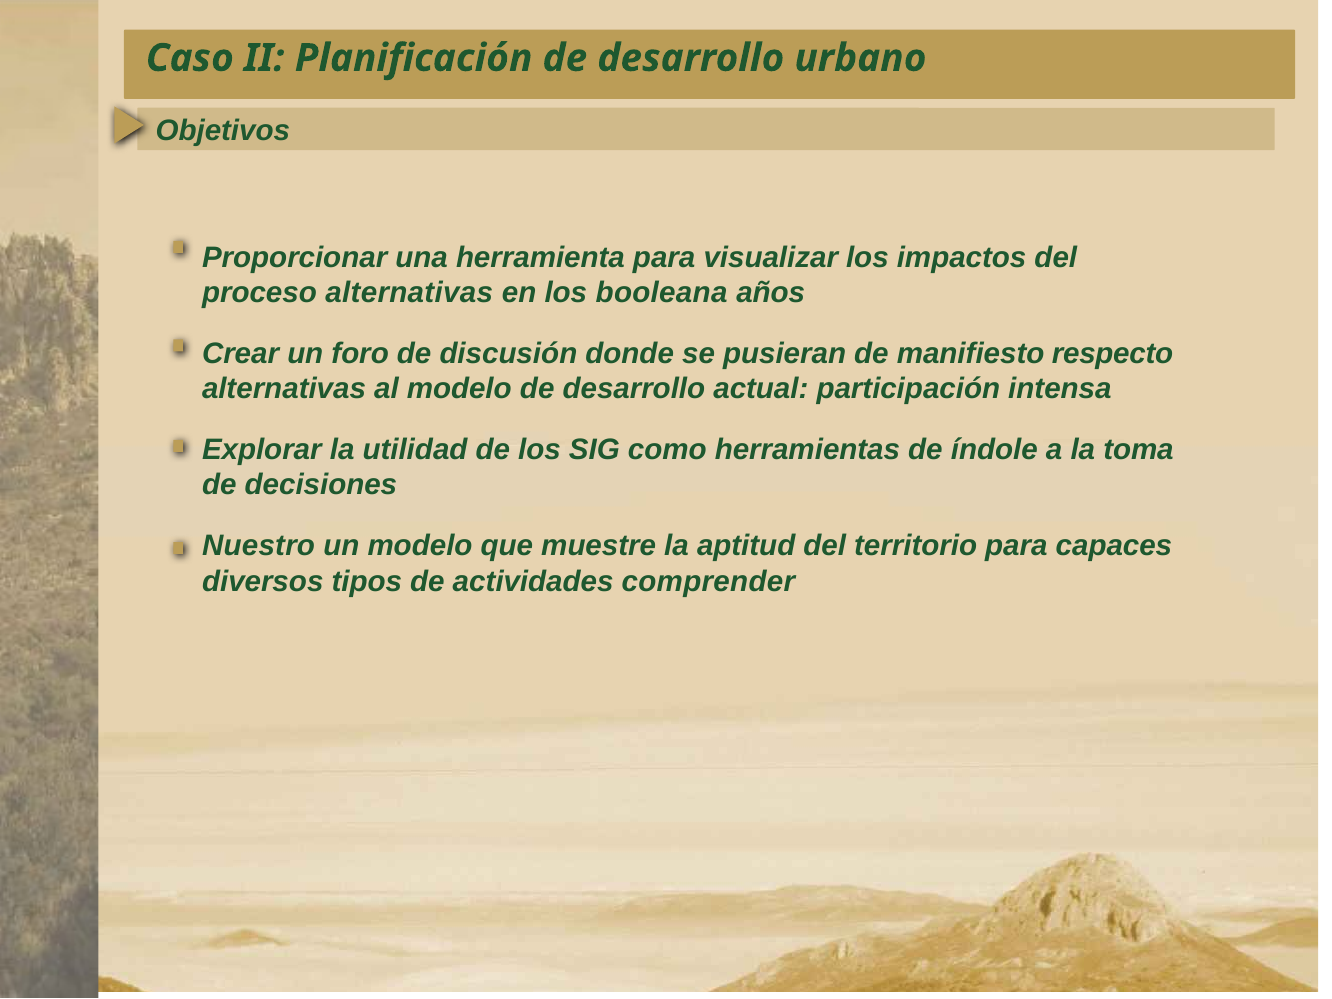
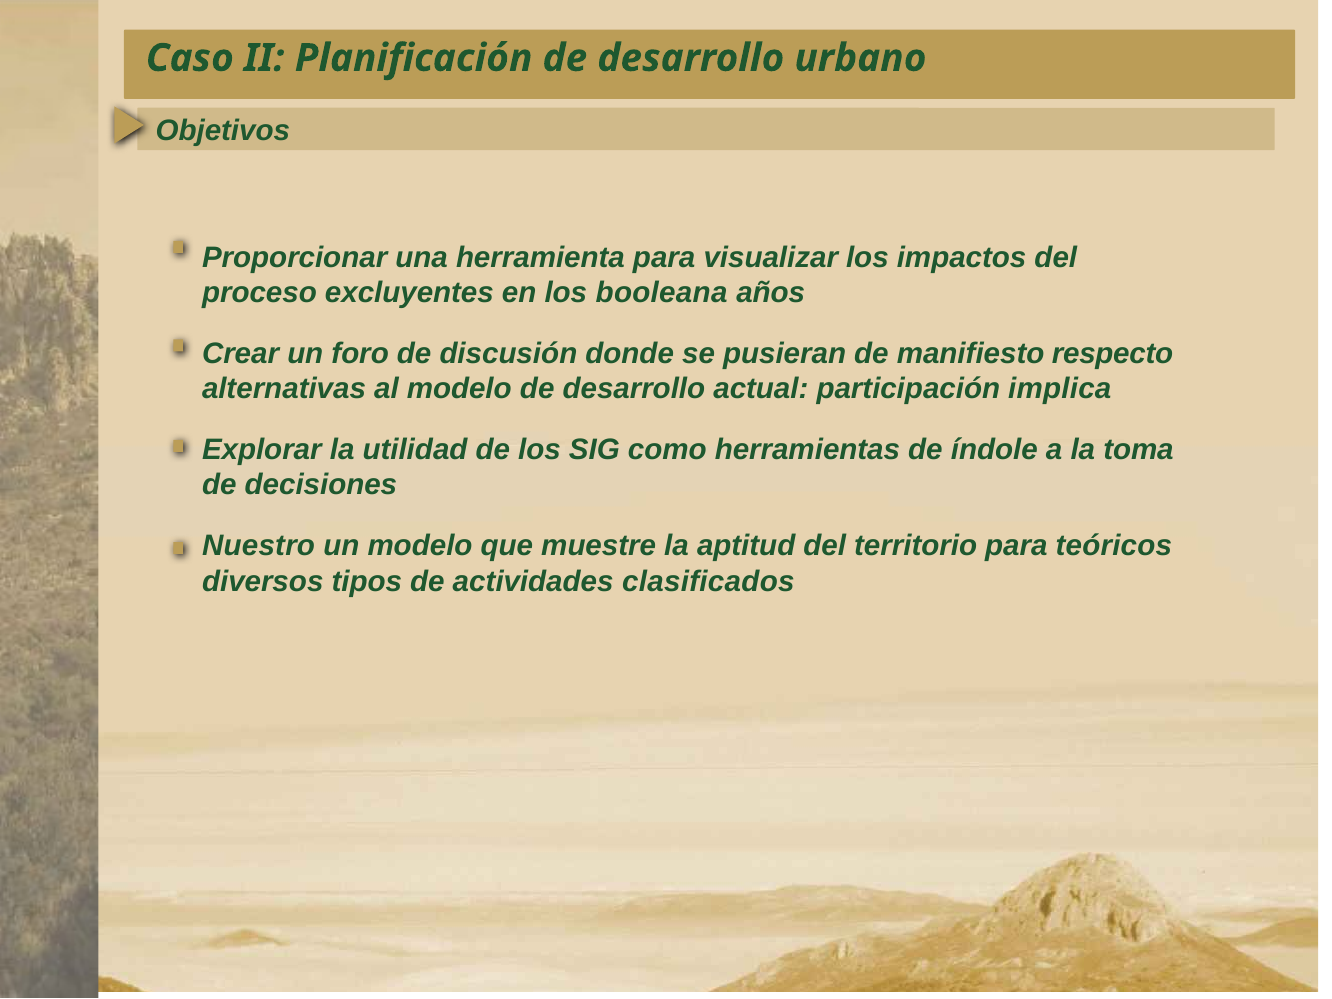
proceso alternativas: alternativas -> excluyentes (409, 293)
intensa: intensa -> implica (1060, 389)
capaces: capaces -> teóricos (1114, 546)
comprender: comprender -> clasificados (708, 581)
